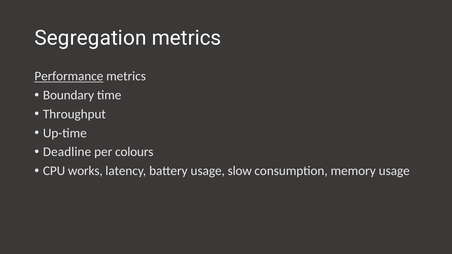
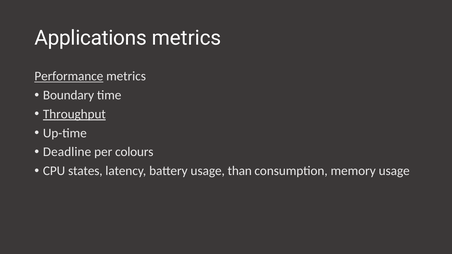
Segregation: Segregation -> Applications (91, 38)
Throughput underline: none -> present (74, 114)
works: works -> states (85, 171)
slow: slow -> than (240, 171)
